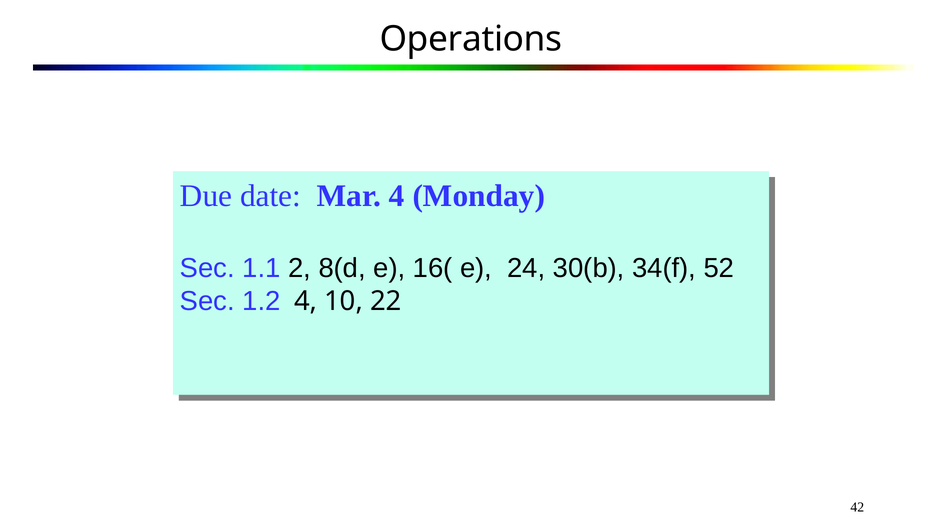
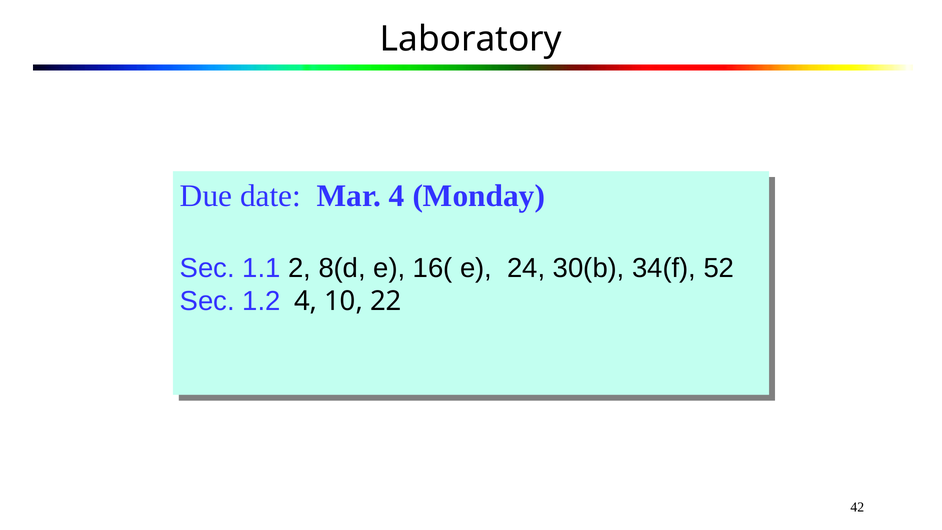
Operations: Operations -> Laboratory (471, 39)
